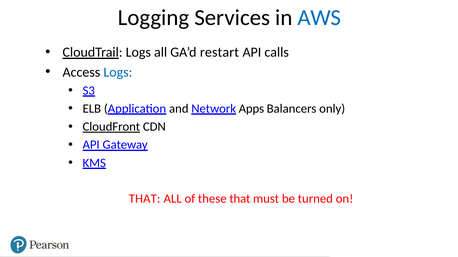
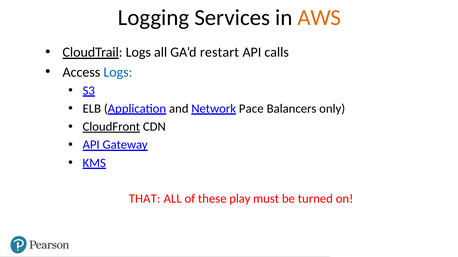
AWS colour: blue -> orange (319, 18)
Apps: Apps -> Pace (251, 109)
these that: that -> play (240, 199)
